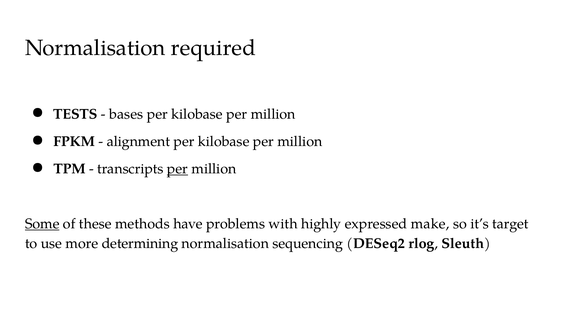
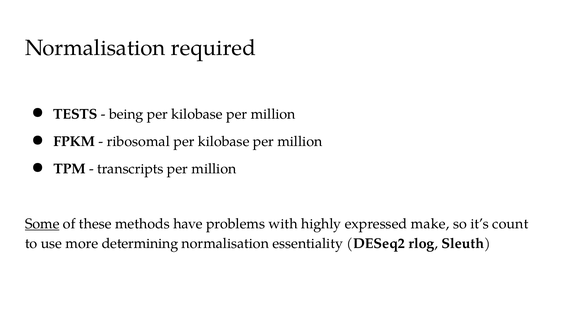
bases: bases -> being (126, 114)
alignment: alignment -> ribosomal (138, 141)
per underline: present -> none (177, 169)
target: target -> count (510, 224)
sequencing: sequencing -> essentiality (308, 243)
